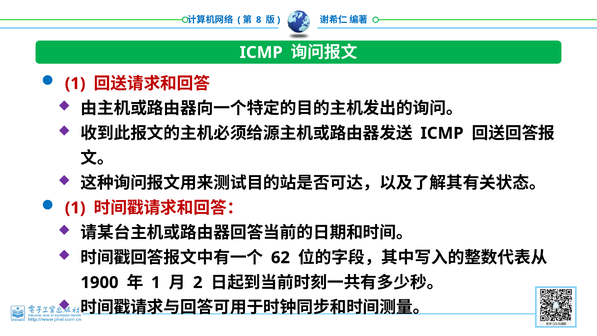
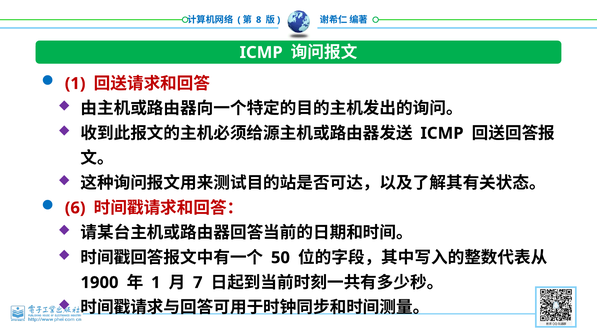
1: 1 -> 6 (75, 208)
62: 62 -> 50 (280, 258)
2: 2 -> 7 (198, 282)
